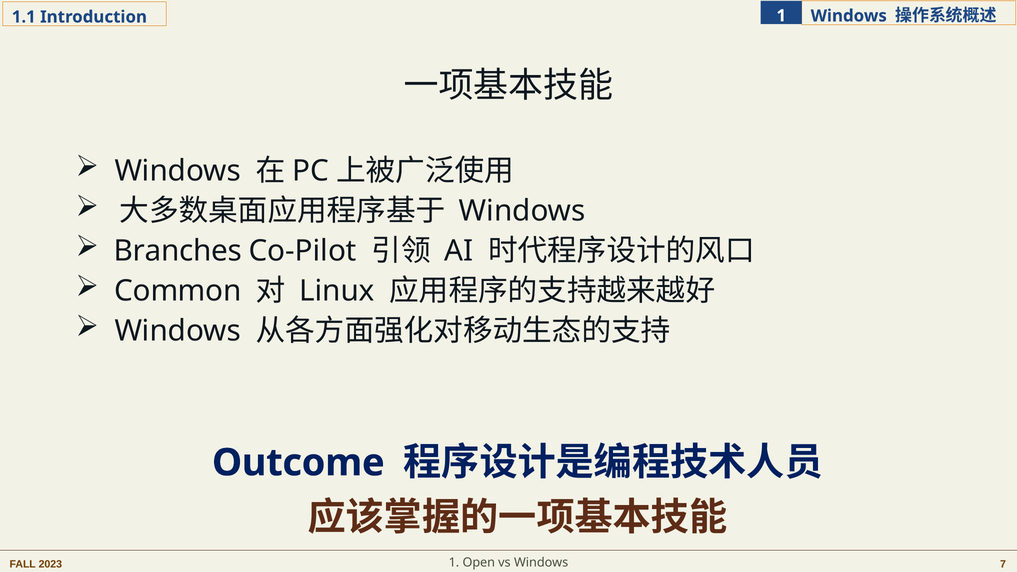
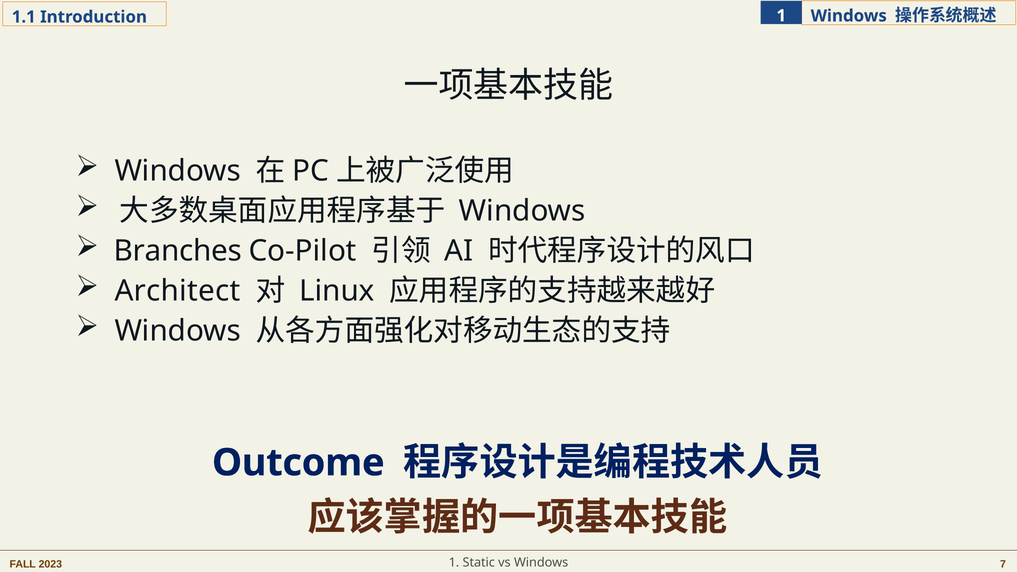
Common: Common -> Architect (178, 291)
Open: Open -> Static (479, 563)
